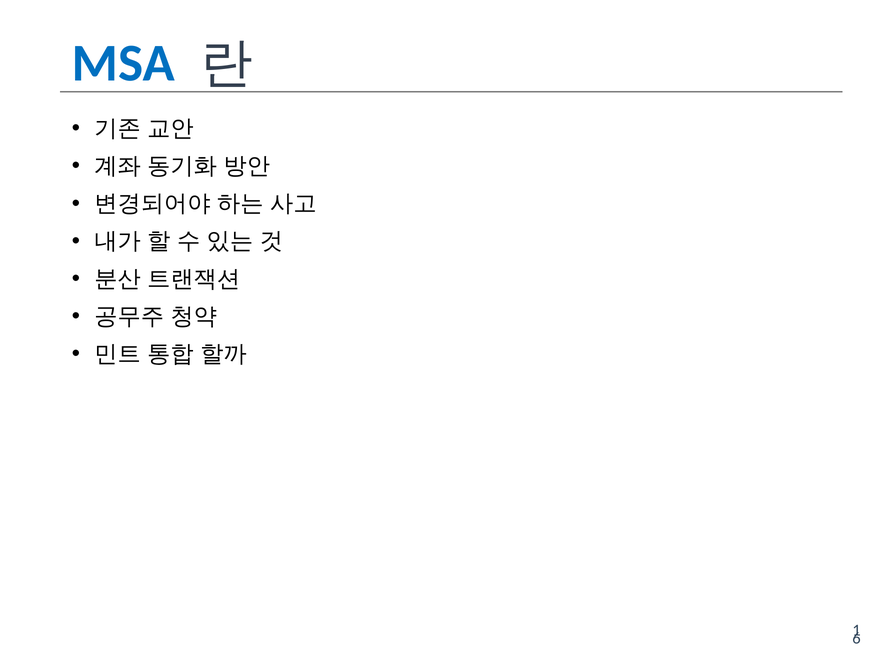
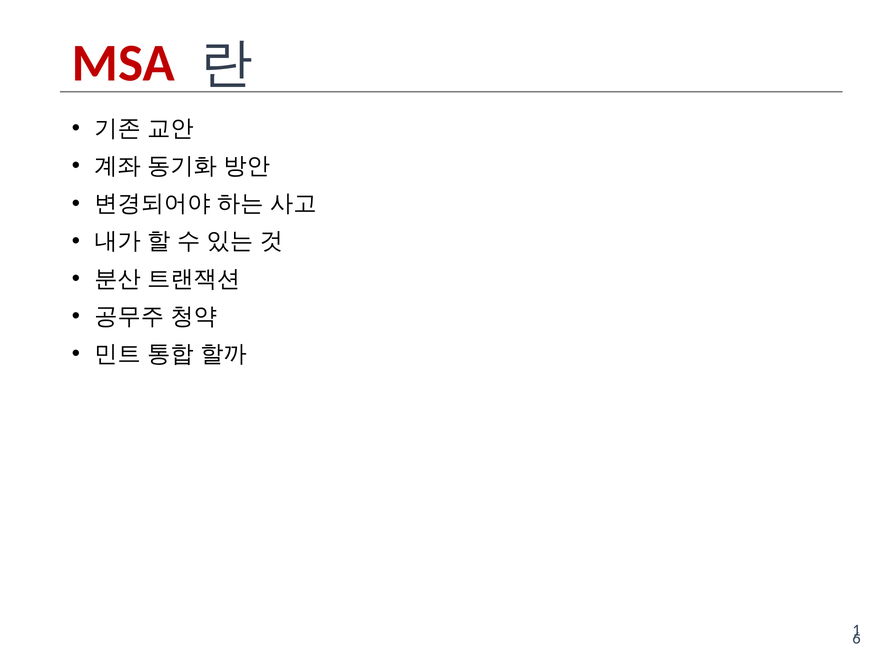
MSA colour: blue -> red (123, 63)
